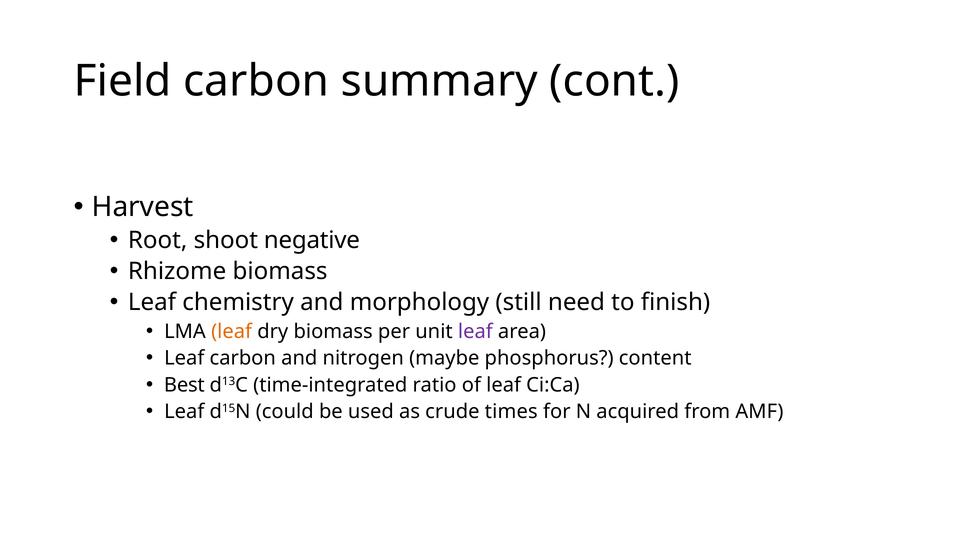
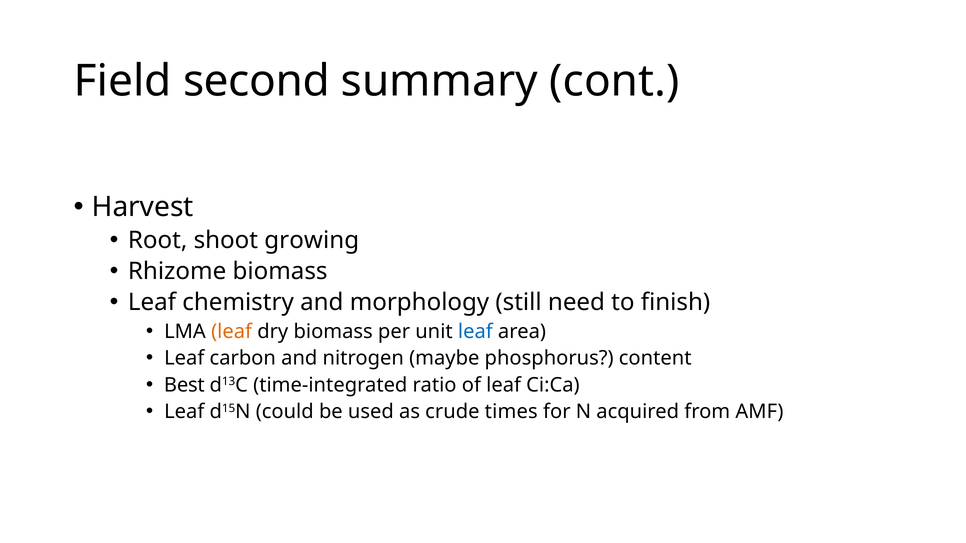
Field carbon: carbon -> second (256, 81)
negative: negative -> growing (312, 241)
leaf colour: purple -> blue (475, 332)
